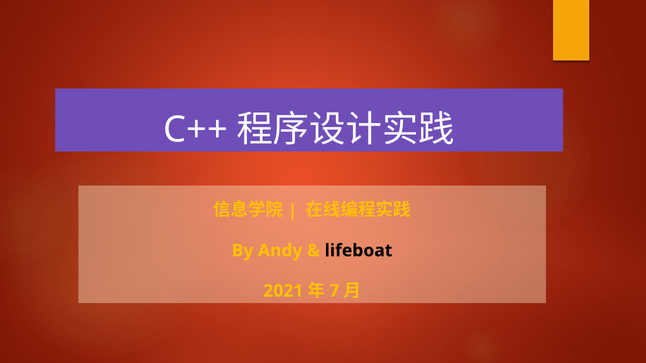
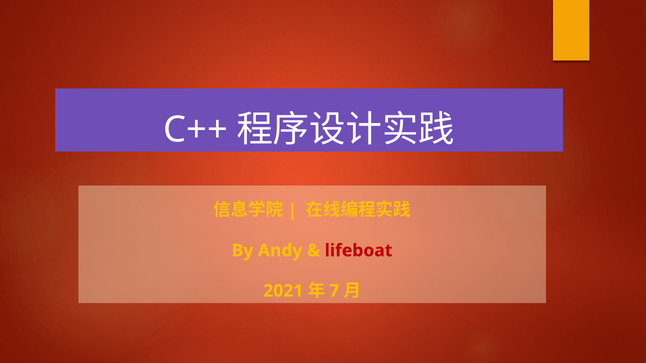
lifeboat colour: black -> red (358, 251)
